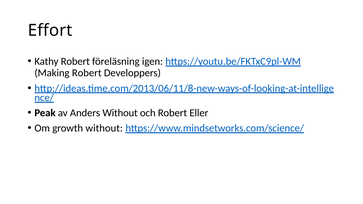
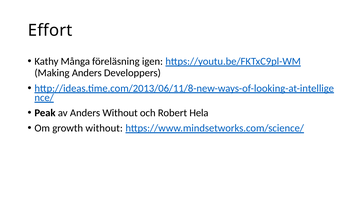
Kathy Robert: Robert -> Många (75, 62)
Making Robert: Robert -> Anders (87, 73)
Eller: Eller -> Hela (199, 113)
